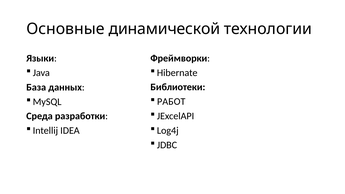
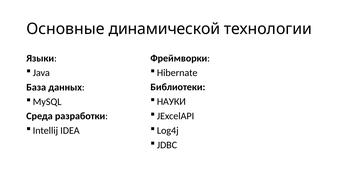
РАБОТ: РАБОТ -> НАУКИ (171, 102)
